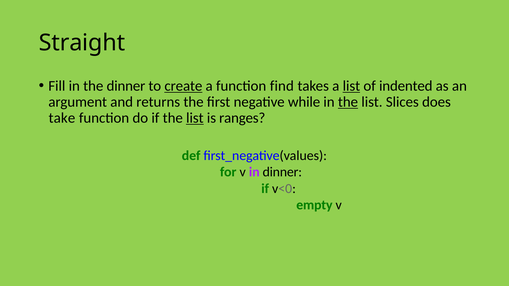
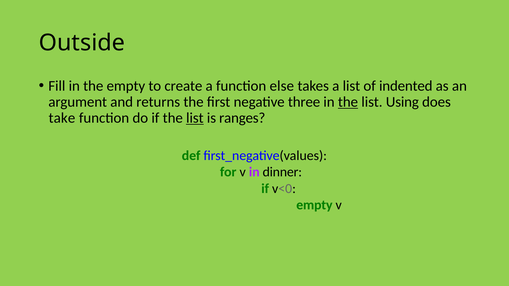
Straight: Straight -> Outside (82, 43)
the dinner: dinner -> empty (126, 86)
create underline: present -> none (183, 86)
find: find -> else (282, 86)
list underline: present -> none (351, 86)
while: while -> three (304, 102)
Slices: Slices -> Using (402, 102)
